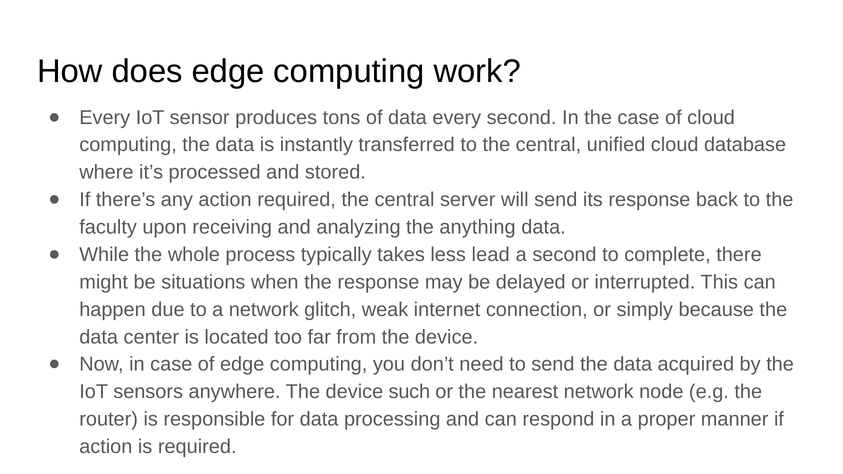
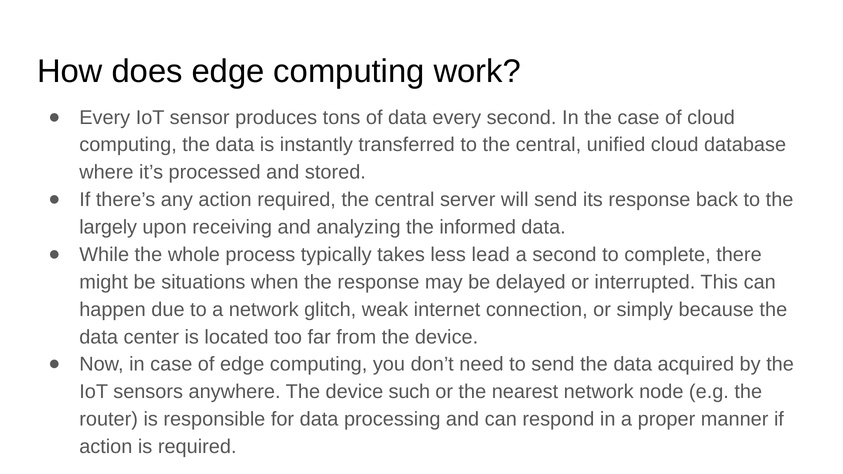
faculty: faculty -> largely (108, 227)
anything: anything -> informed (478, 227)
